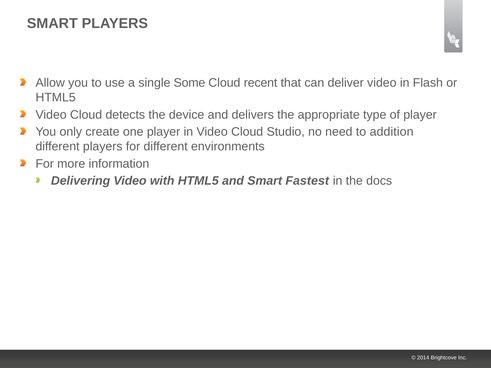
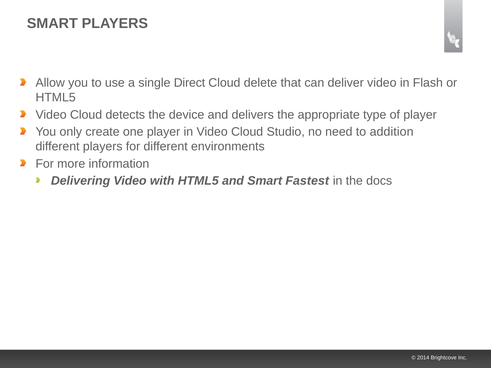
Some: Some -> Direct (189, 83)
recent: recent -> delete (261, 83)
